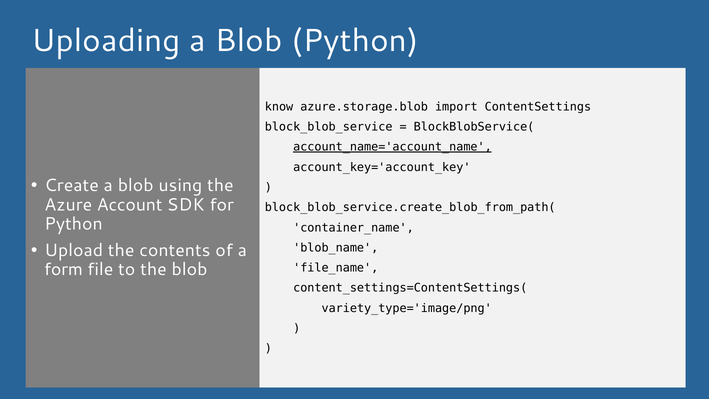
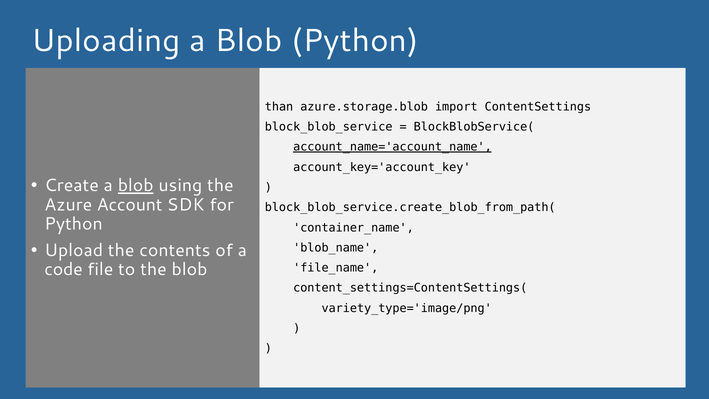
know: know -> than (279, 107)
blob underline: none -> present (136, 186)
form: form -> code (64, 269)
